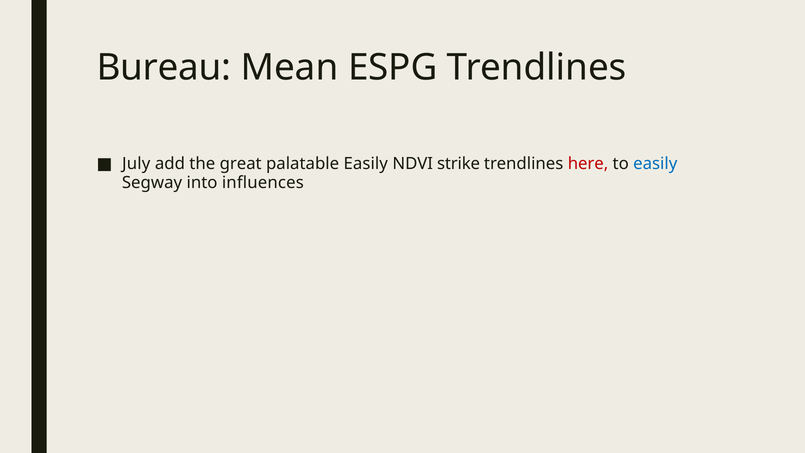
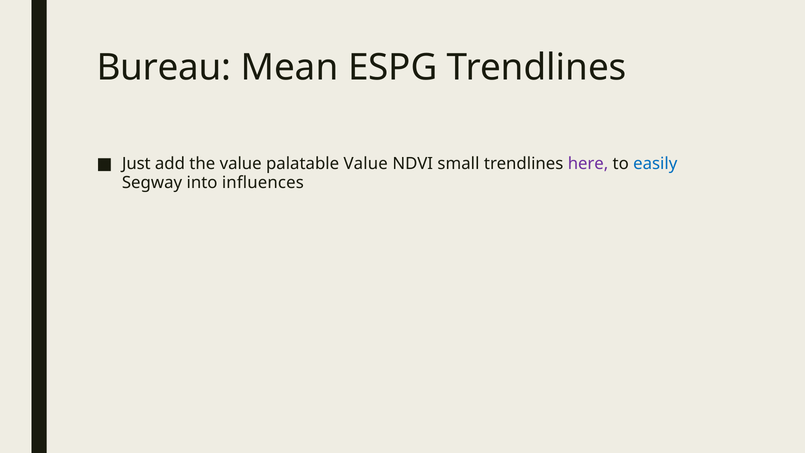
July: July -> Just (136, 164)
the great: great -> value (241, 164)
palatable Easily: Easily -> Value (366, 164)
strike: strike -> small (458, 164)
here colour: red -> purple (588, 164)
